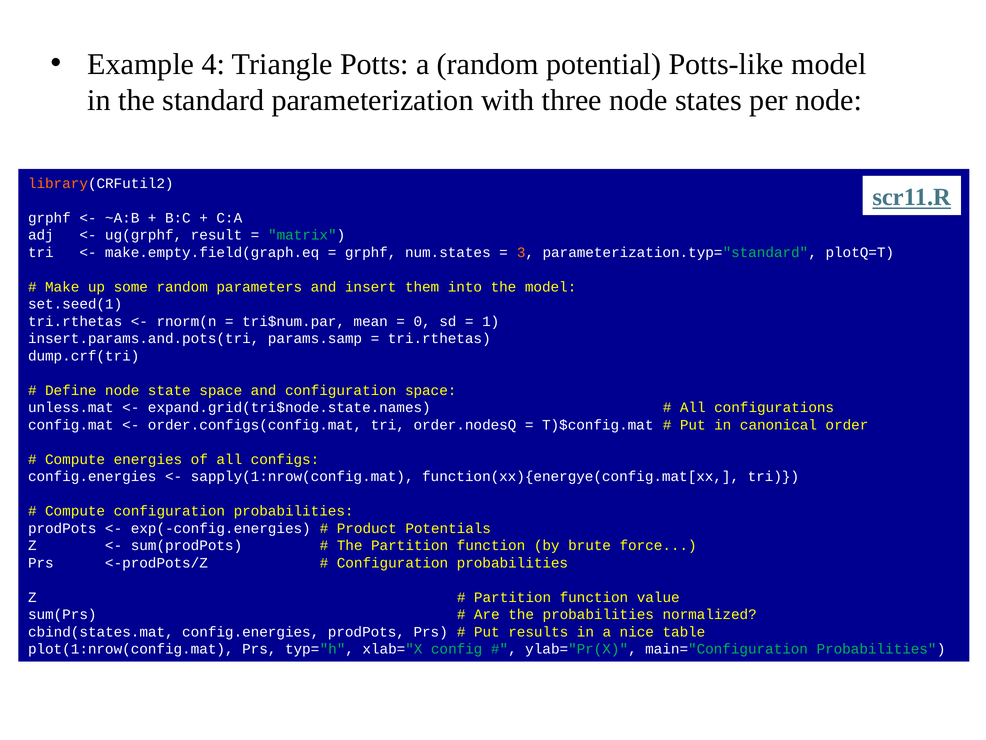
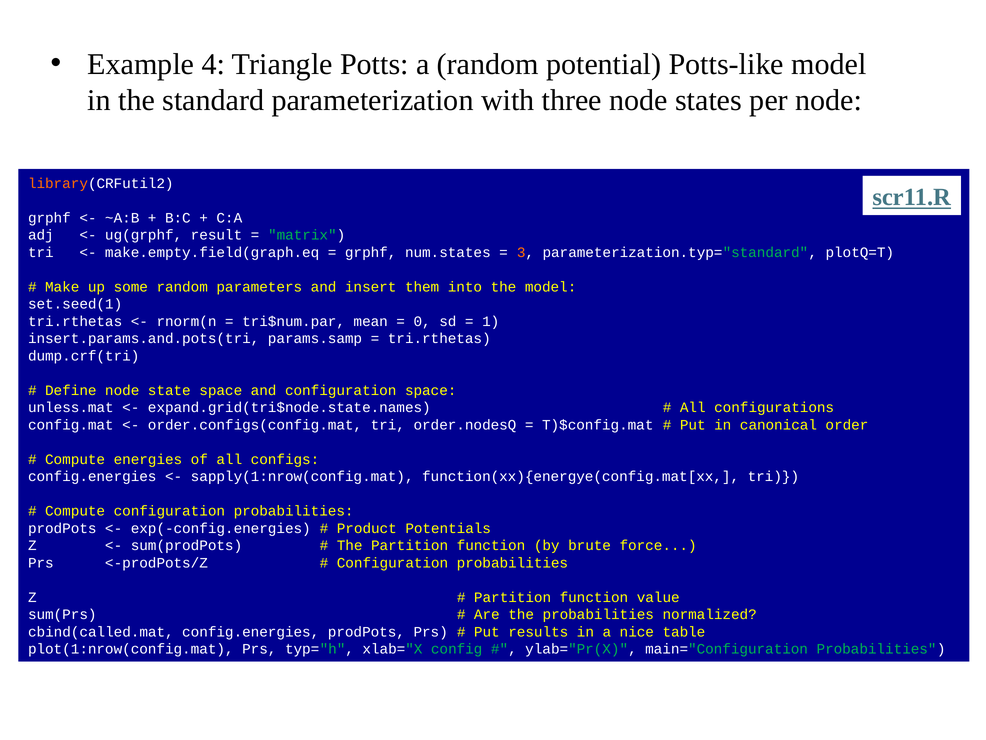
cbind(states.mat: cbind(states.mat -> cbind(called.mat (101, 631)
